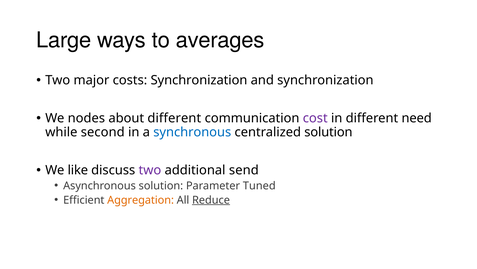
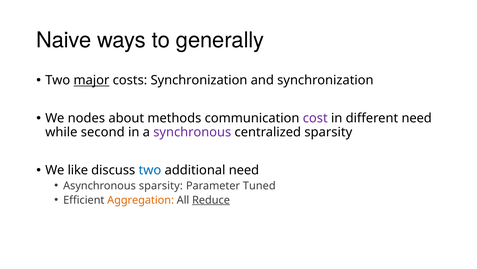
Large: Large -> Naive (64, 40)
averages: averages -> generally (220, 40)
major underline: none -> present (91, 80)
about different: different -> methods (174, 118)
synchronous colour: blue -> purple (192, 132)
centralized solution: solution -> sparsity (328, 132)
two colour: purple -> blue (150, 170)
additional send: send -> need (244, 170)
Asynchronous solution: solution -> sparsity (161, 185)
